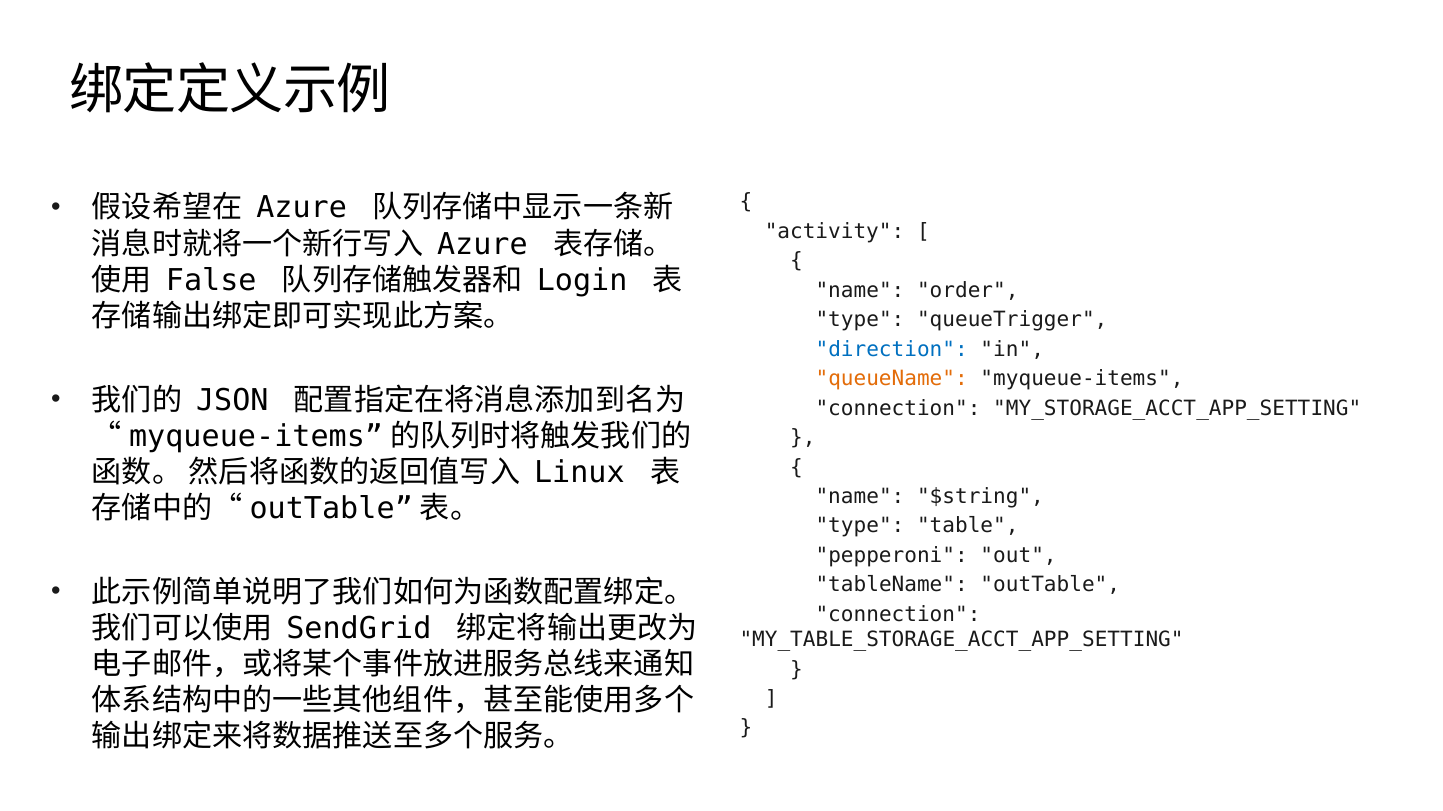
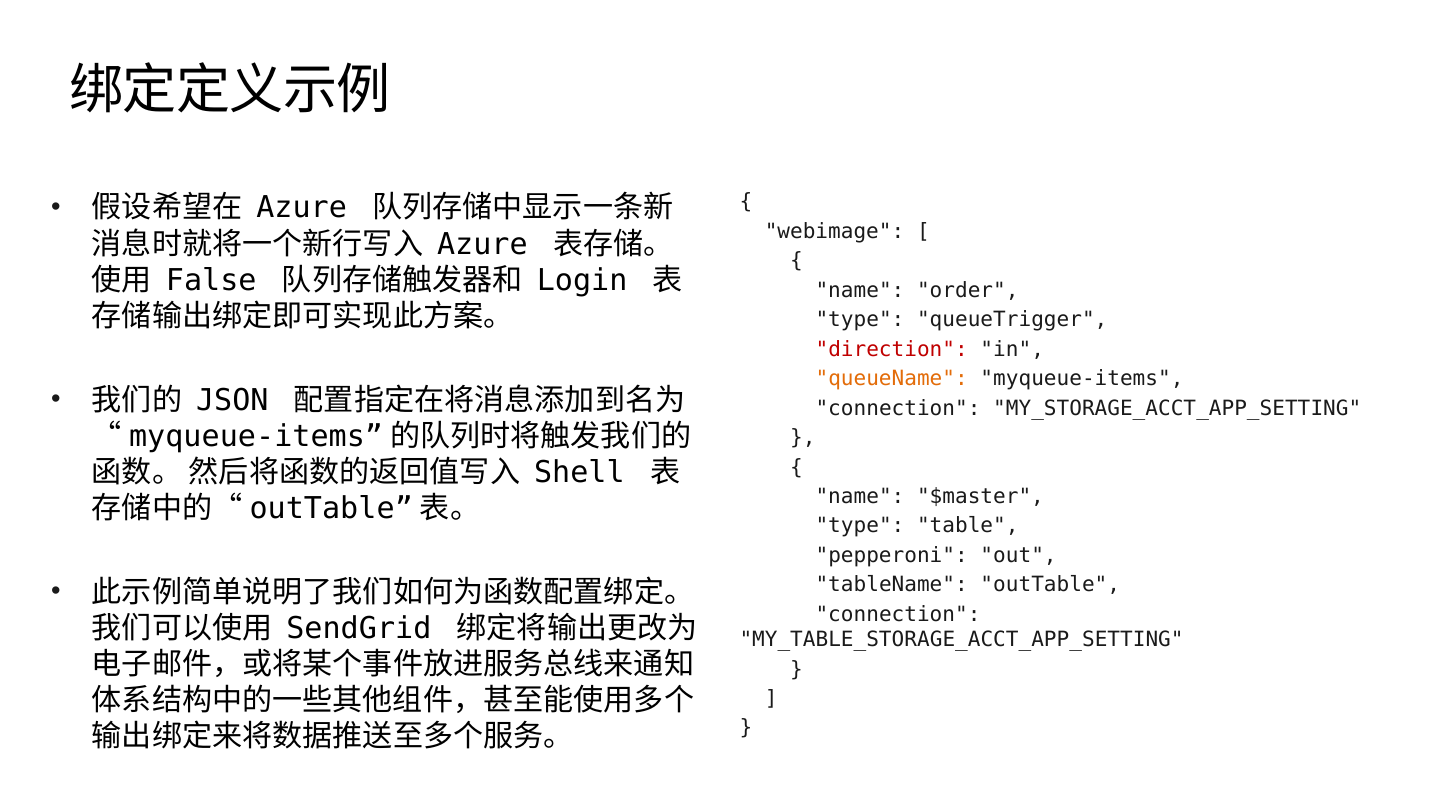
activity: activity -> webimage (835, 232)
direction colour: blue -> red (892, 350)
Linux: Linux -> Shell (579, 473)
$string: $string -> $master (980, 497)
